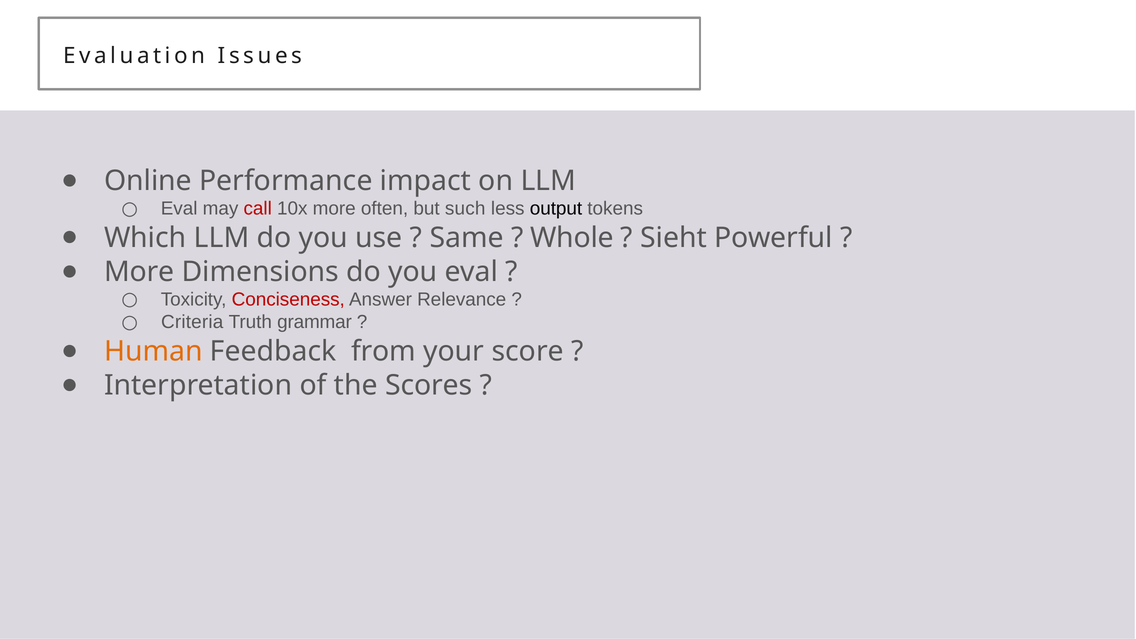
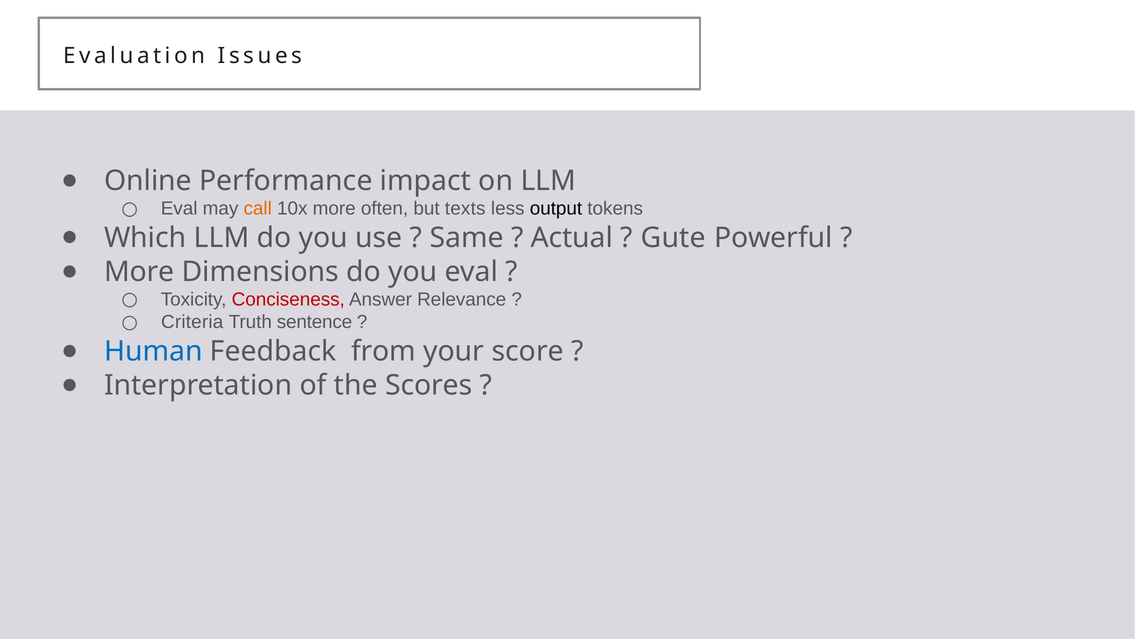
call colour: red -> orange (258, 209)
such: such -> texts (465, 209)
Whole: Whole -> Actual (572, 238)
Sieht: Sieht -> Gute (673, 238)
grammar: grammar -> sentence (315, 322)
Human colour: orange -> blue (153, 351)
